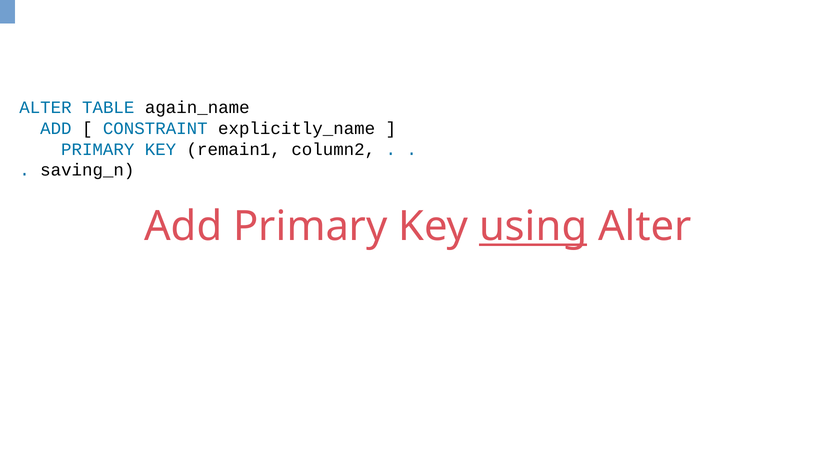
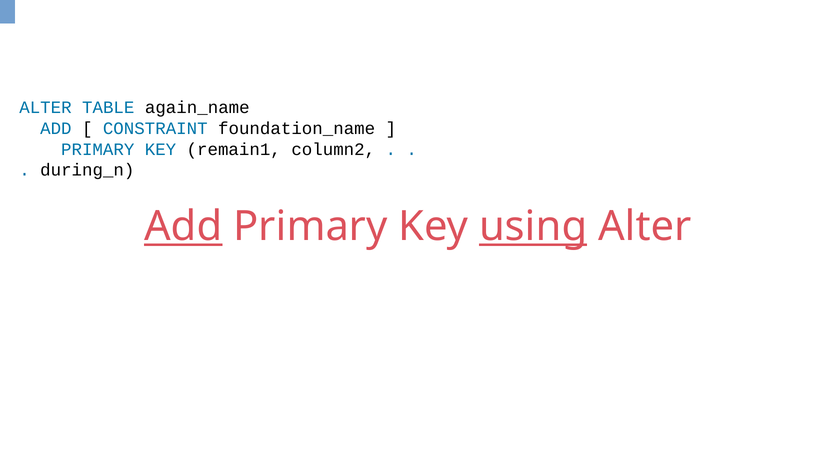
explicitly_name: explicitly_name -> foundation_name (297, 128)
saving_n: saving_n -> during_n (87, 170)
Add underline: none -> present (183, 227)
